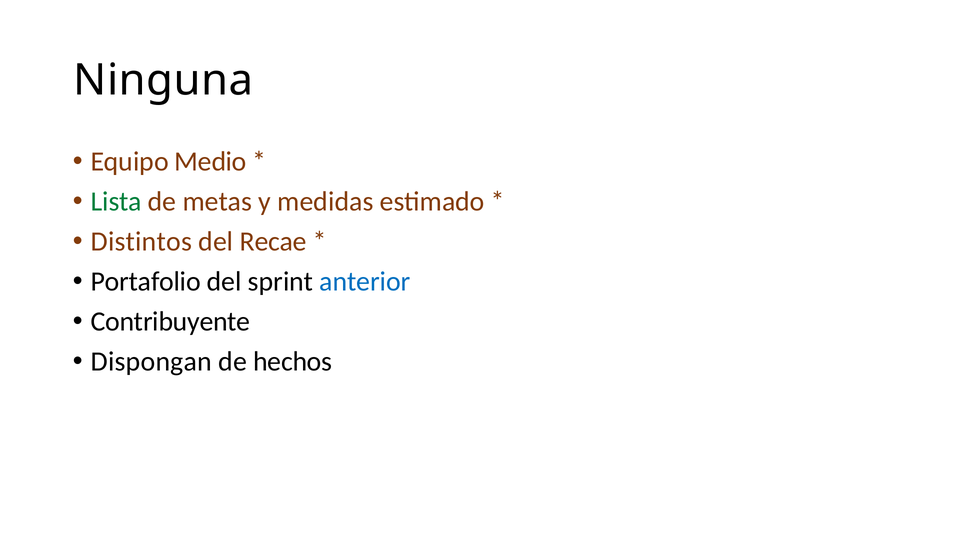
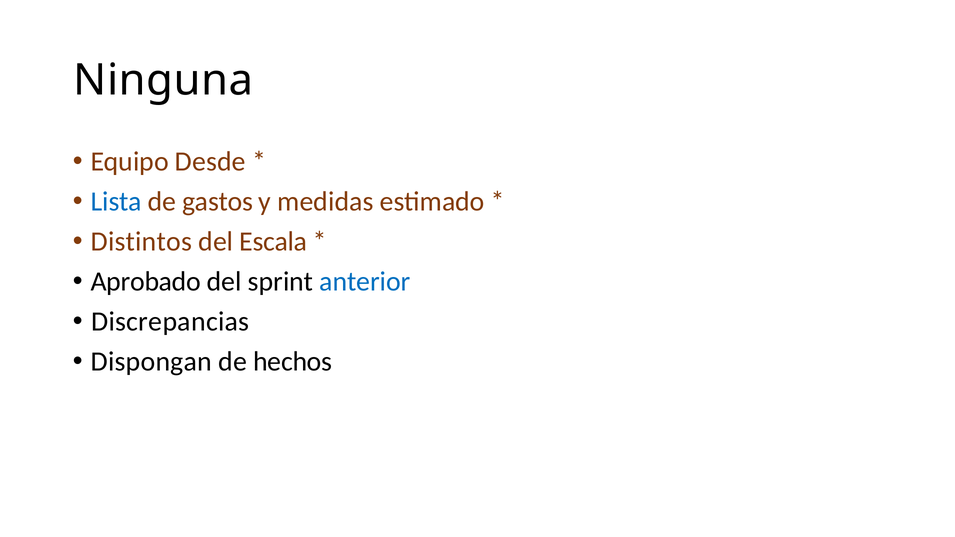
Medio: Medio -> Desde (210, 161)
Lista colour: green -> blue (116, 202)
metas: metas -> gastos (218, 202)
Recae: Recae -> Escala (273, 242)
Portafolio: Portafolio -> Aprobado (146, 282)
Contribuyente: Contribuyente -> Discrepancias (170, 322)
